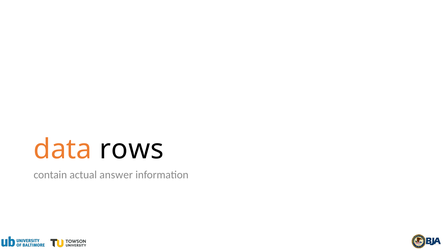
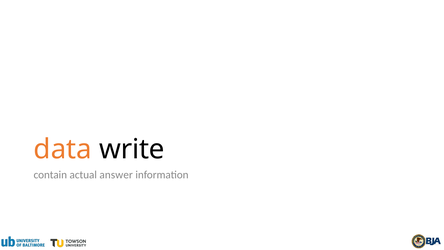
rows: rows -> write (132, 149)
